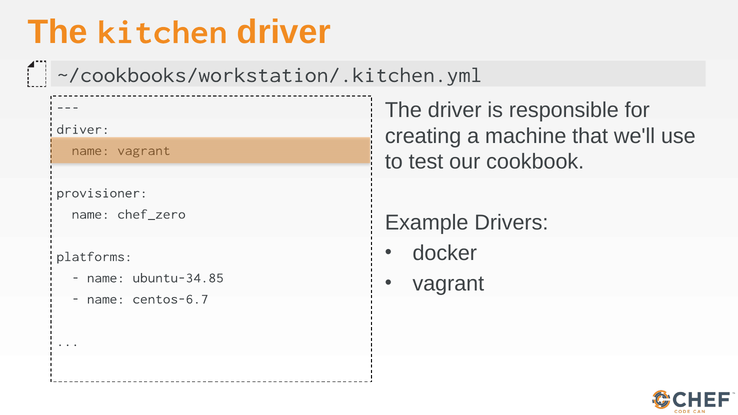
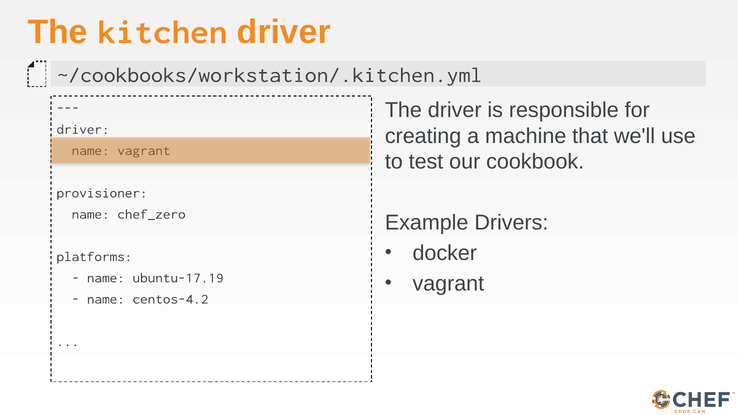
ubuntu-34.85: ubuntu-34.85 -> ubuntu-17.19 (178, 278)
centos-6.7: centos-6.7 -> centos-4.2 (170, 299)
